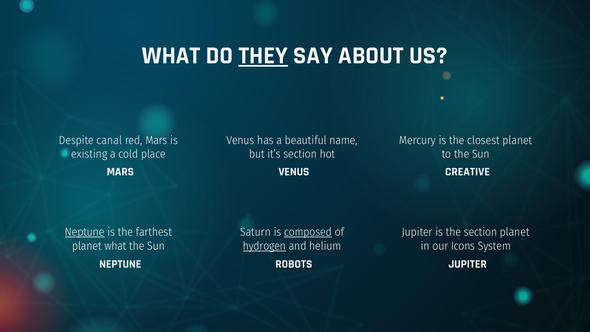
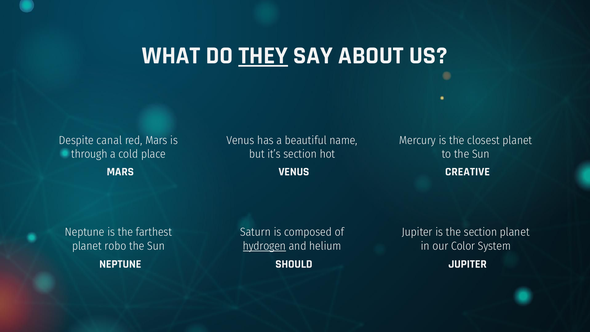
existing: existing -> through (89, 154)
Neptune underline: present -> none (85, 232)
composed underline: present -> none (308, 232)
planet what: what -> robo (115, 246)
Icons: Icons -> Color (463, 246)
ROBOTS: ROBOTS -> SHOULD (294, 264)
